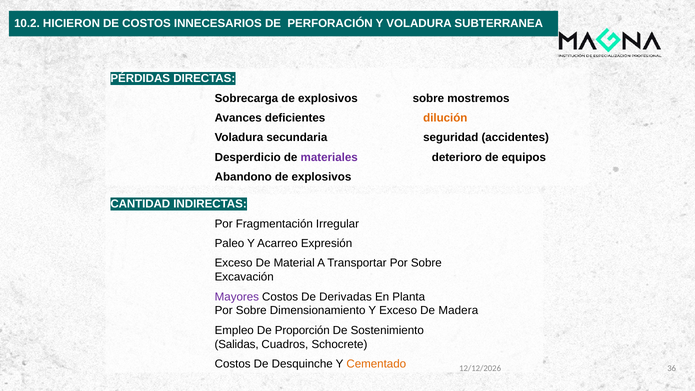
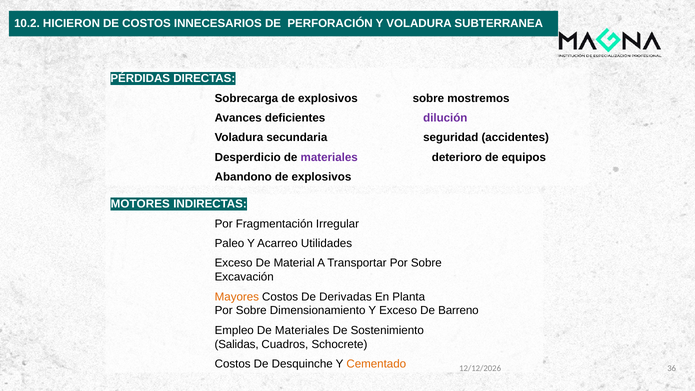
dilución colour: orange -> purple (445, 118)
CANTIDAD: CANTIDAD -> MOTORES (140, 204)
Expresión: Expresión -> Utilidades (327, 243)
Mayores colour: purple -> orange (237, 297)
Madera: Madera -> Barreno (458, 311)
Empleo De Proporción: Proporción -> Materiales (302, 330)
